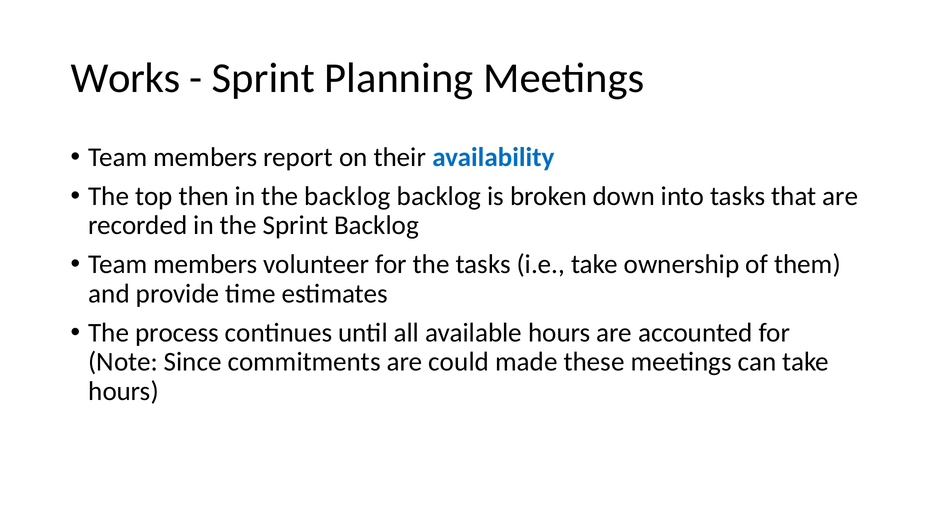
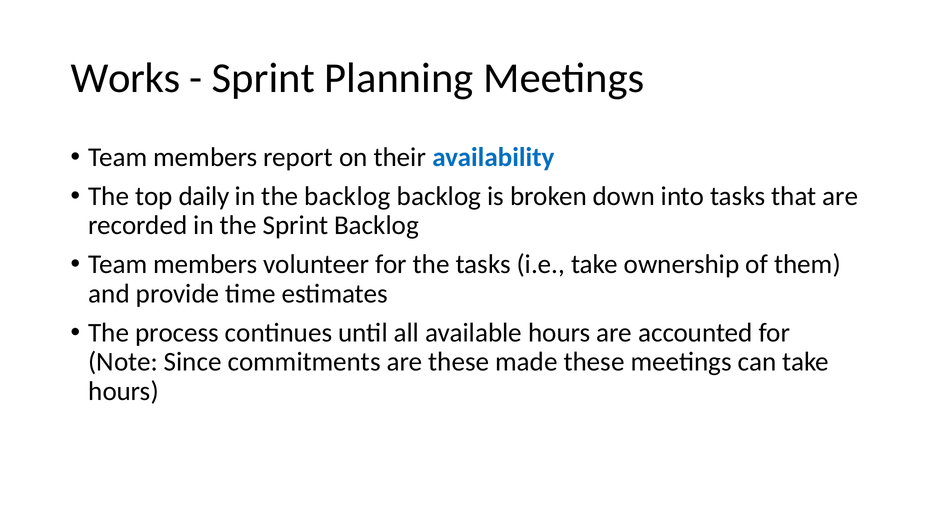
then: then -> daily (204, 196)
are could: could -> these (459, 362)
